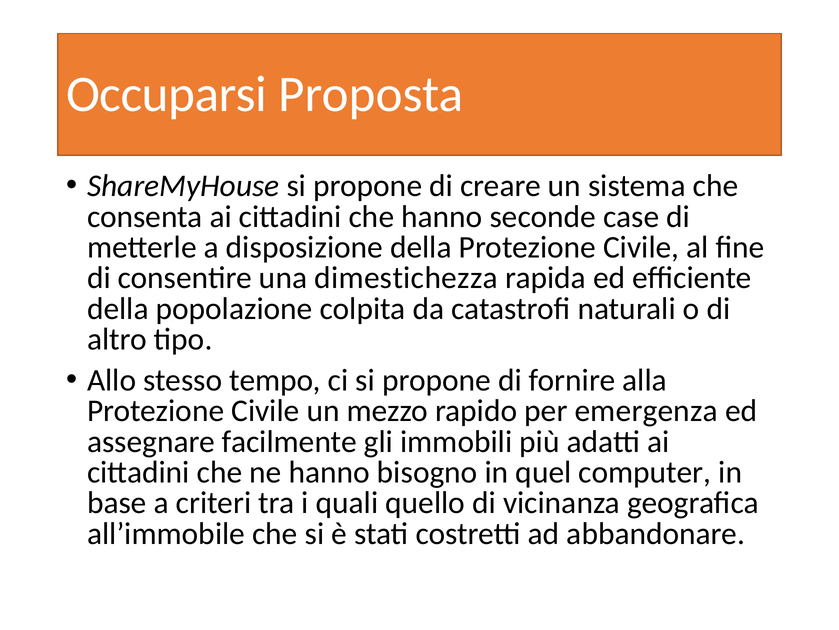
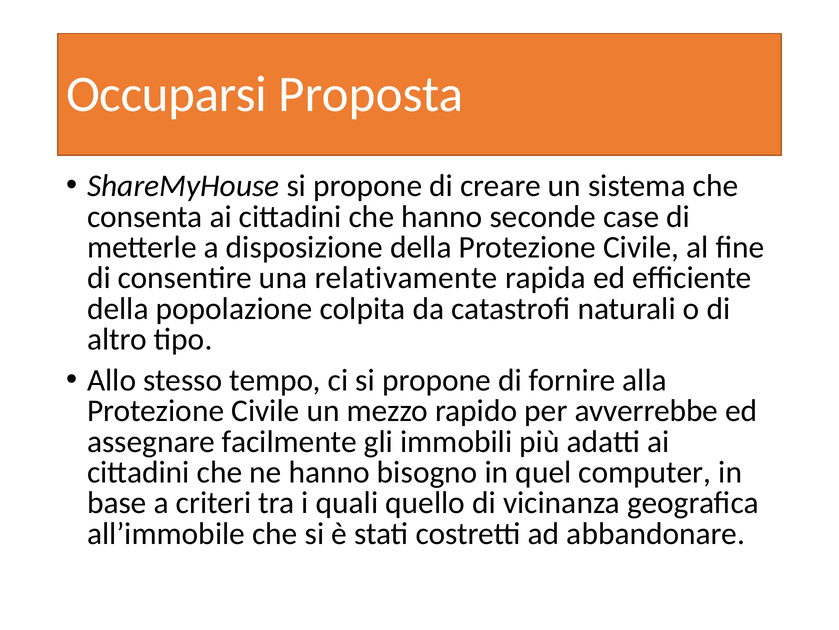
dimestichezza: dimestichezza -> relativamente (406, 278)
emergenza: emergenza -> avverrebbe (646, 411)
